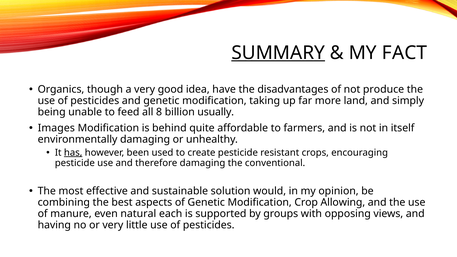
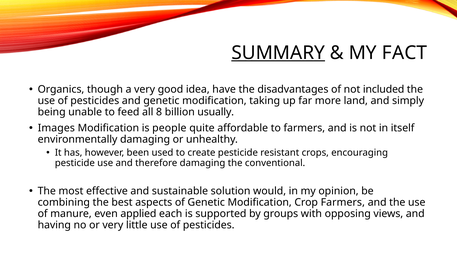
produce: produce -> included (384, 90)
behind: behind -> people (169, 128)
has underline: present -> none (73, 153)
Crop Allowing: Allowing -> Farmers (343, 202)
natural: natural -> applied (138, 214)
